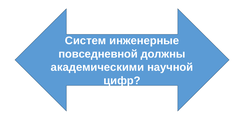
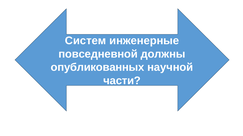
академическими: академическими -> опубликованных (98, 68)
цифр: цифр -> части (122, 81)
